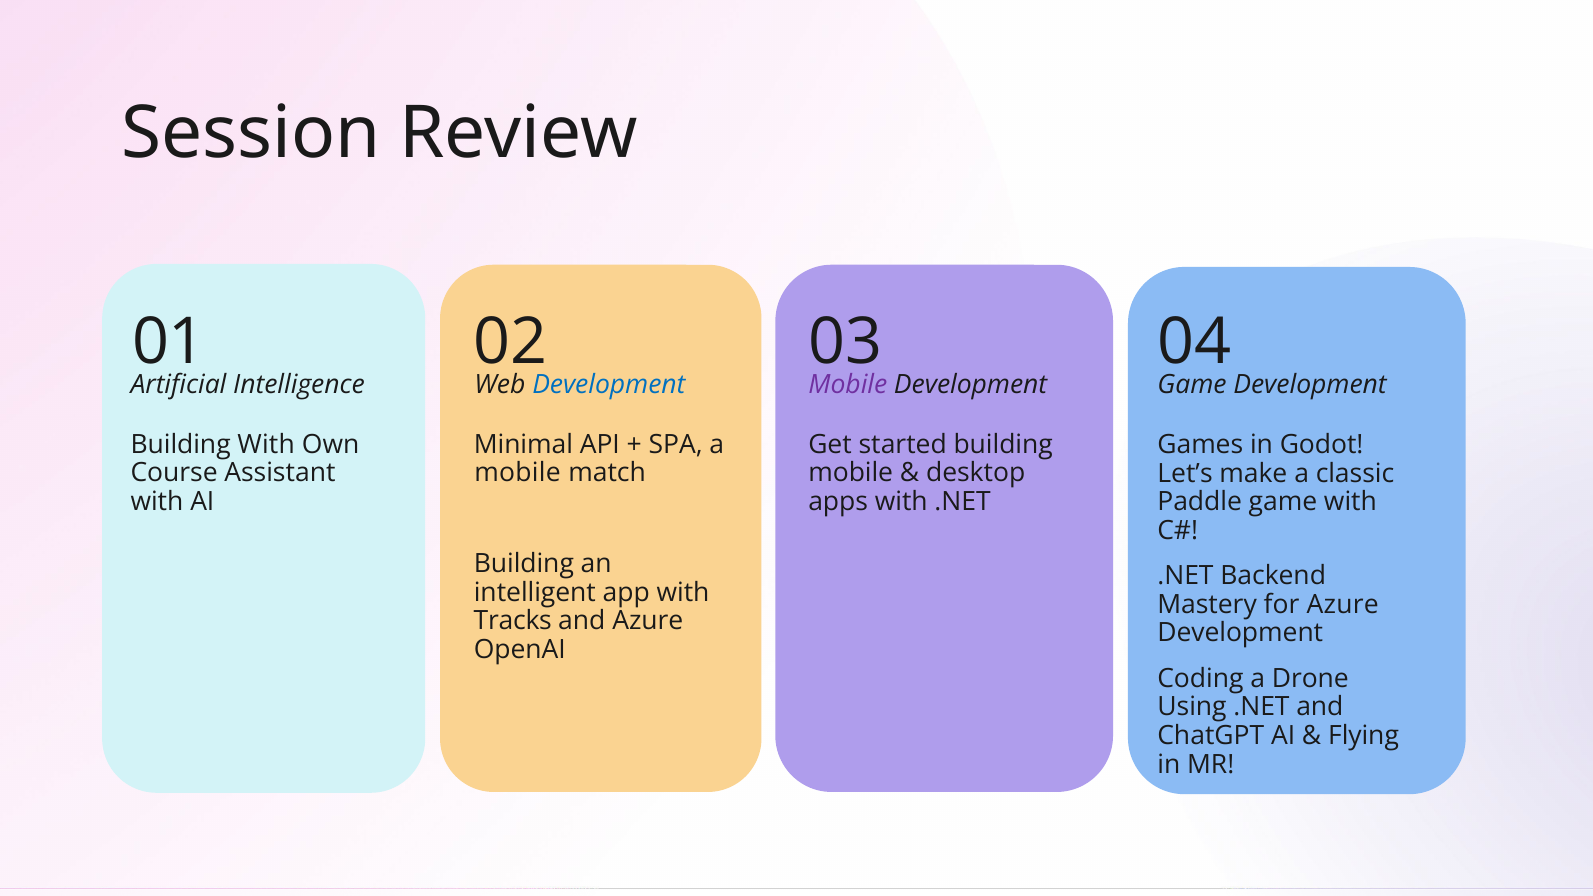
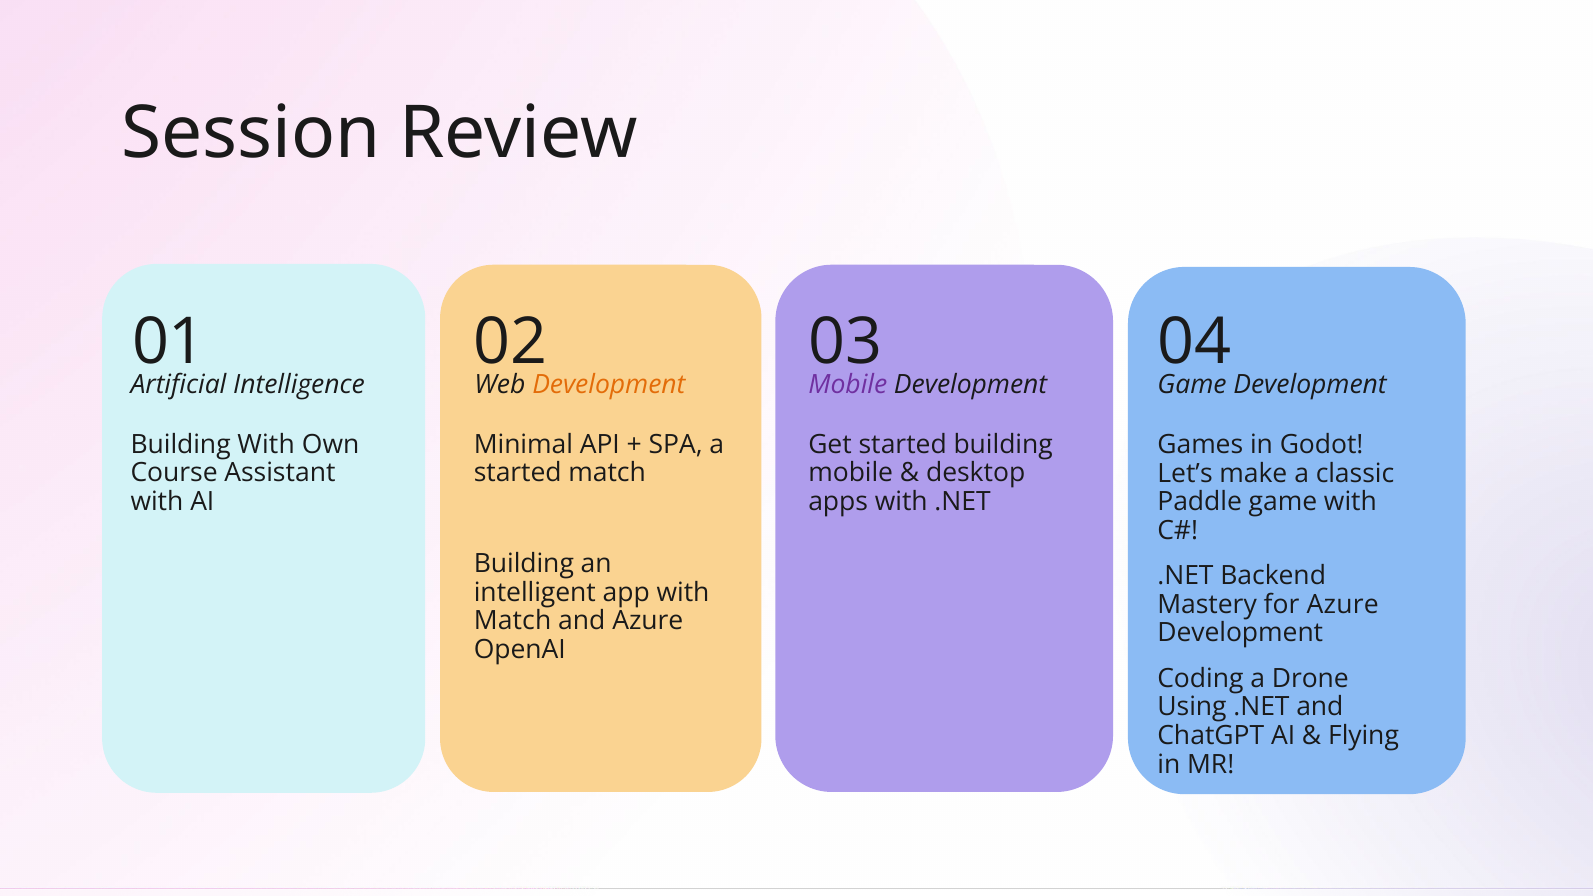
Development colour: blue -> orange (609, 385)
mobile: mobile -> started (518, 473)
Tracks: Tracks -> Match (513, 621)
